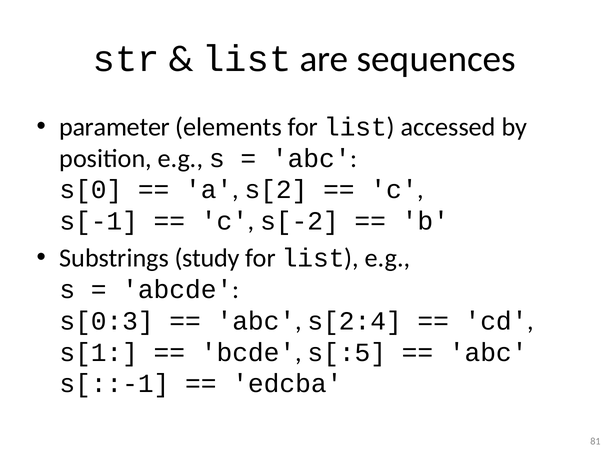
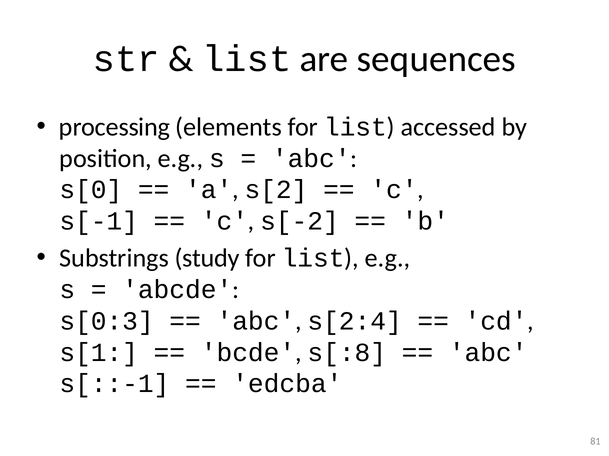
parameter: parameter -> processing (115, 127)
s[:5: s[:5 -> s[:8 (347, 353)
